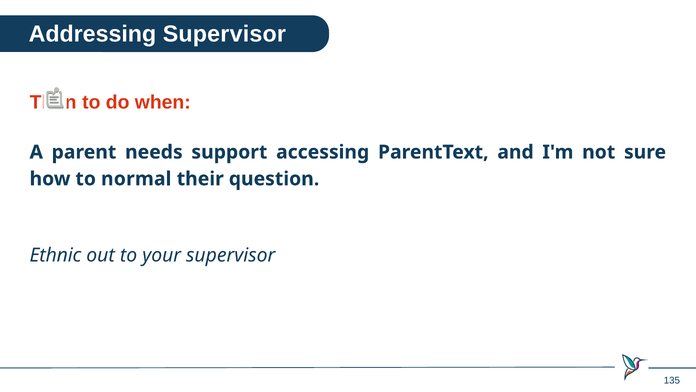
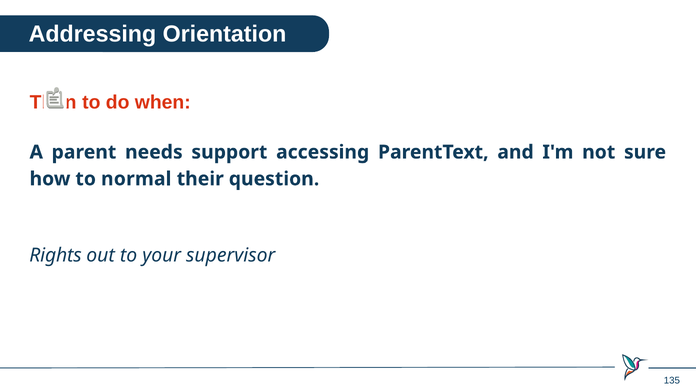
Addressing Supervisor: Supervisor -> Orientation (224, 34)
Ethnic: Ethnic -> Rights (55, 255)
